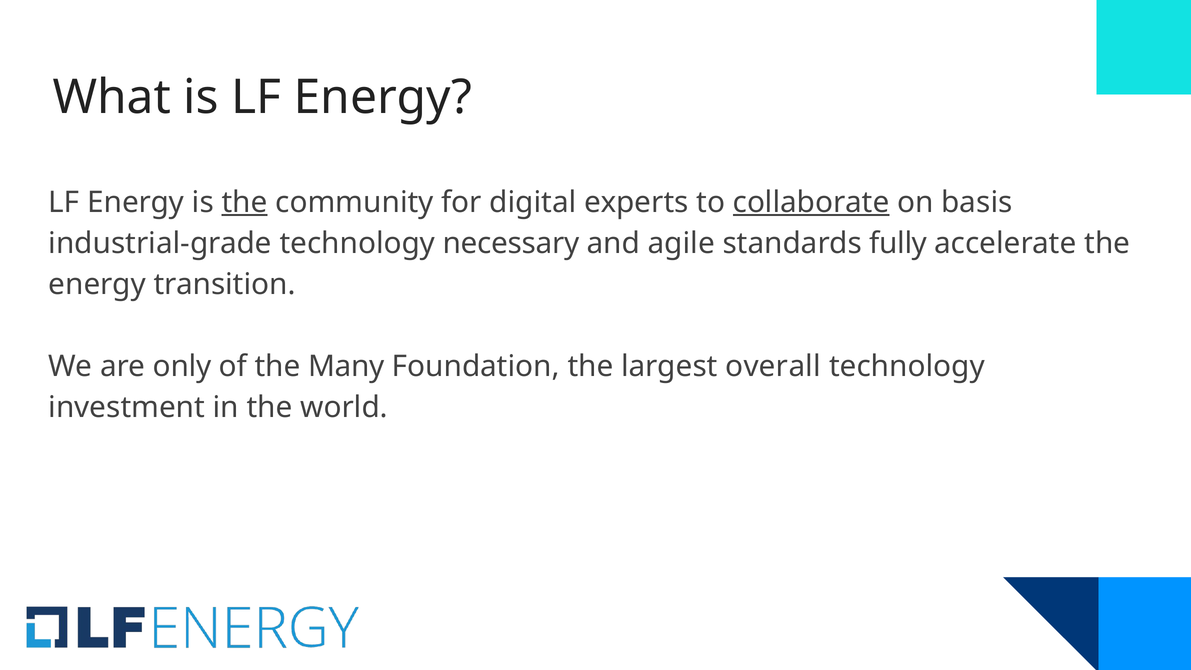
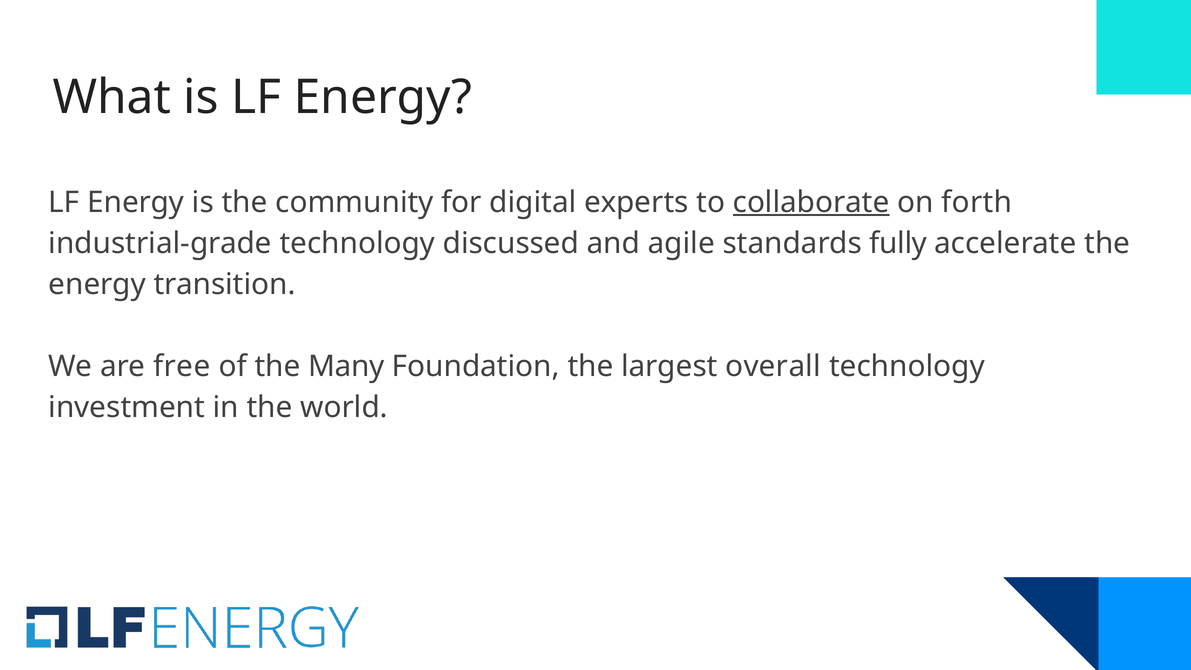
the underline: present -> none (245, 202)
basis: basis -> forth (977, 202)
necessary: necessary -> discussed (511, 243)
only: only -> free (182, 366)
